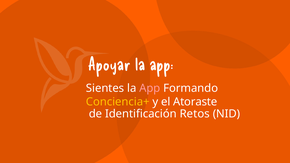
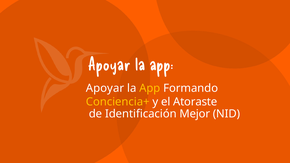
Sientes: Sientes -> Apoyar (105, 88)
App colour: pink -> yellow (150, 88)
Retos: Retos -> Mejor (195, 114)
